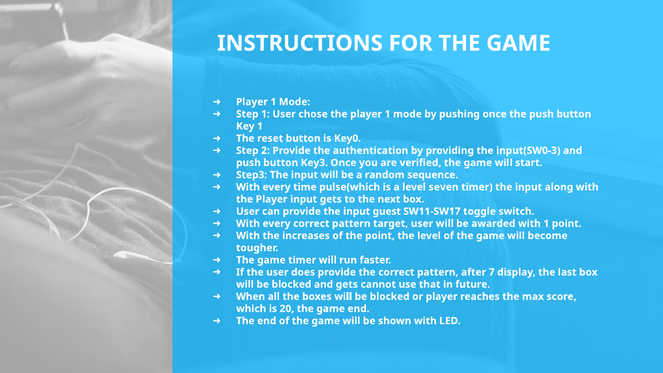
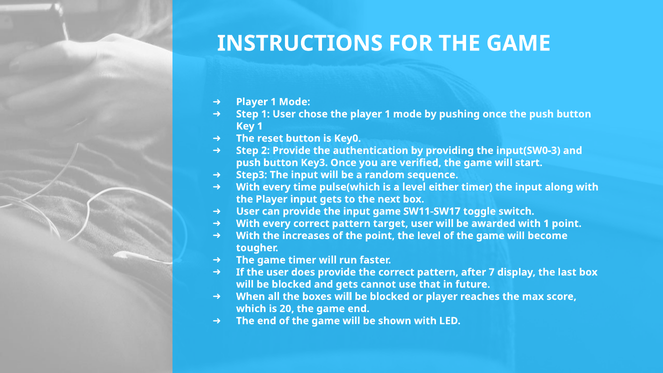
seven: seven -> either (444, 187)
input guest: guest -> game (387, 211)
